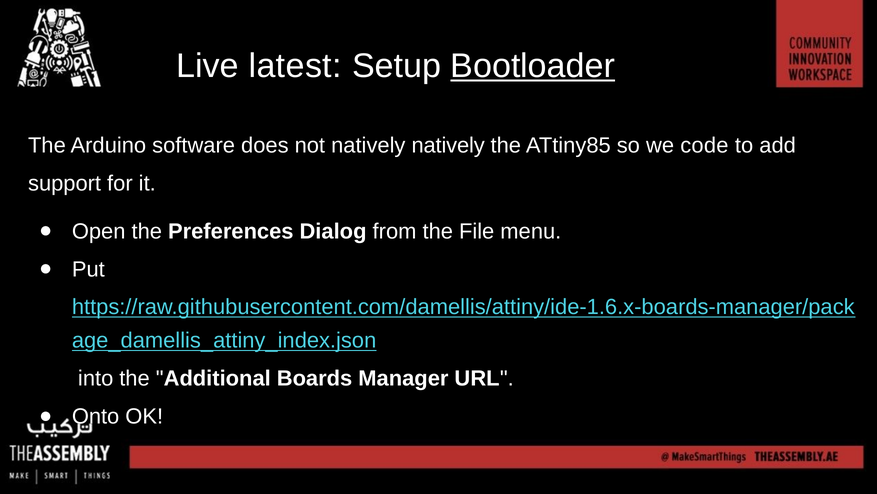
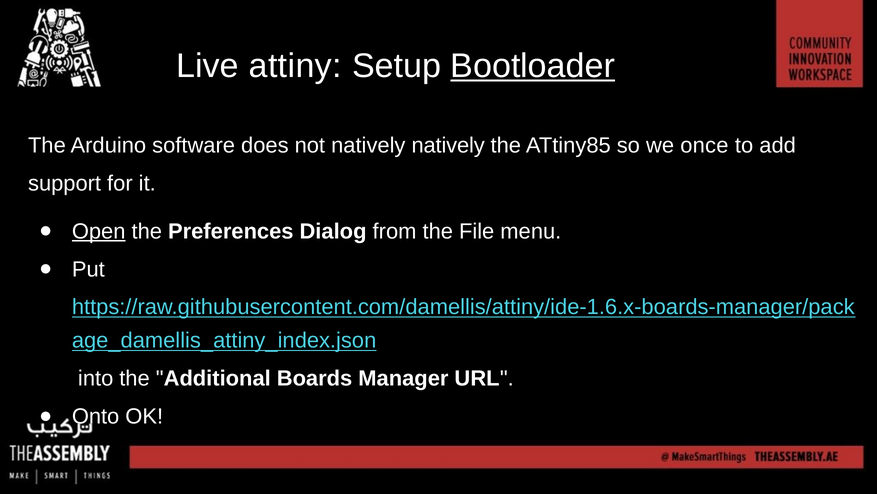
latest: latest -> attiny (295, 66)
code: code -> once (704, 146)
Open underline: none -> present (99, 231)
